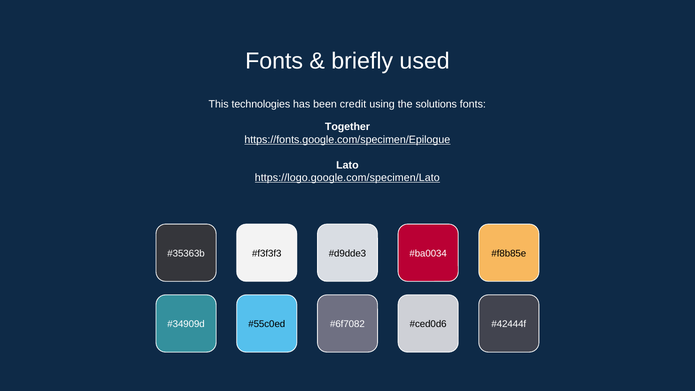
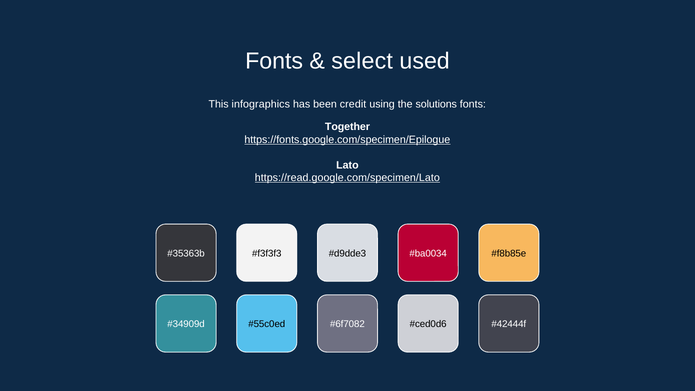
briefly: briefly -> select (362, 61)
technologies: technologies -> infographics (261, 104)
https://logo.google.com/specimen/Lato: https://logo.google.com/specimen/Lato -> https://read.google.com/specimen/Lato (347, 178)
